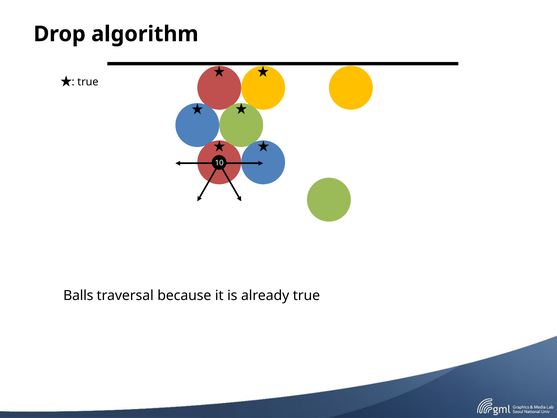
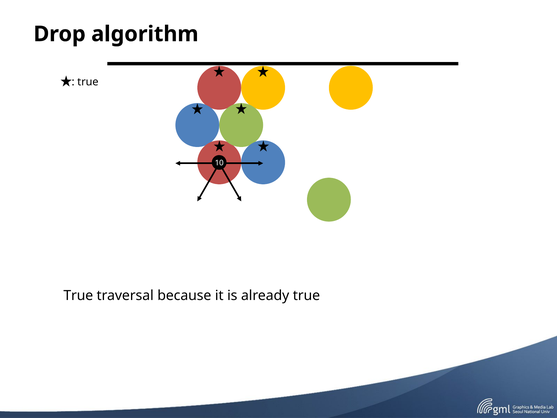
Balls: Balls -> True (78, 295)
